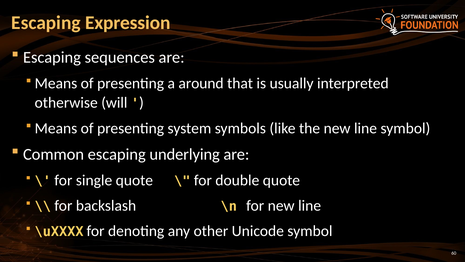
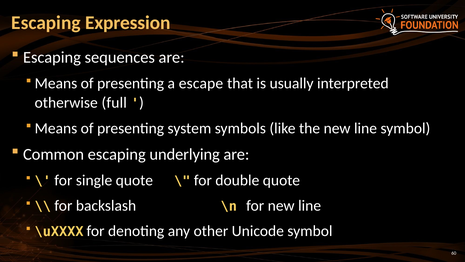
around: around -> escape (201, 83)
will: will -> full (114, 103)
